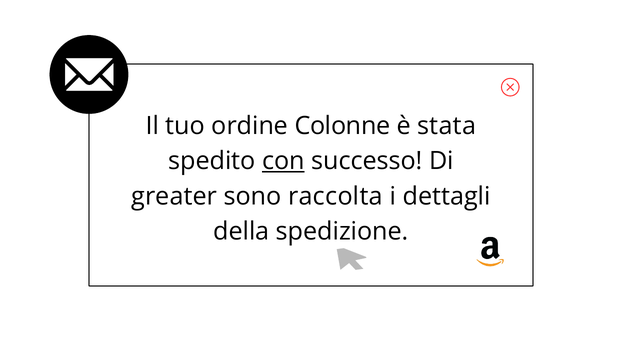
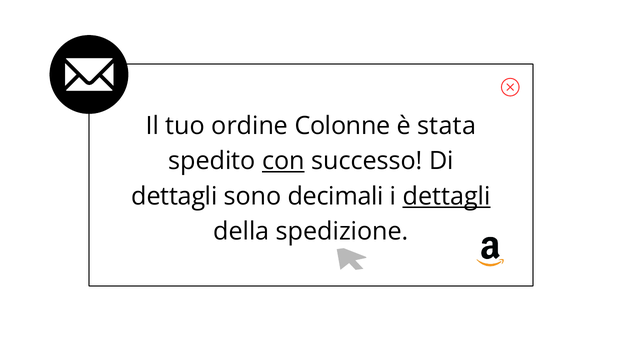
greater: greater -> dettagli (174, 196)
raccolta: raccolta -> decimali (336, 196)
dettagli underline: none -> present (447, 196)
